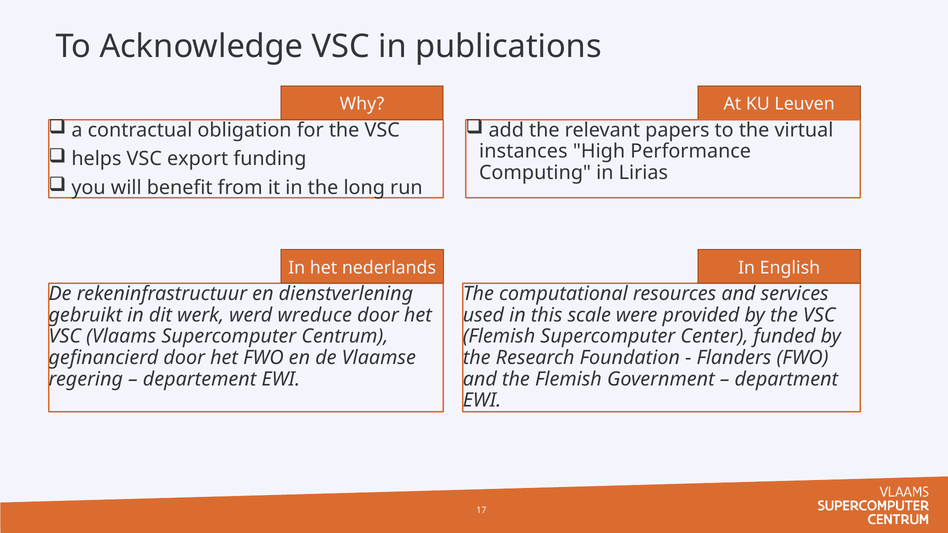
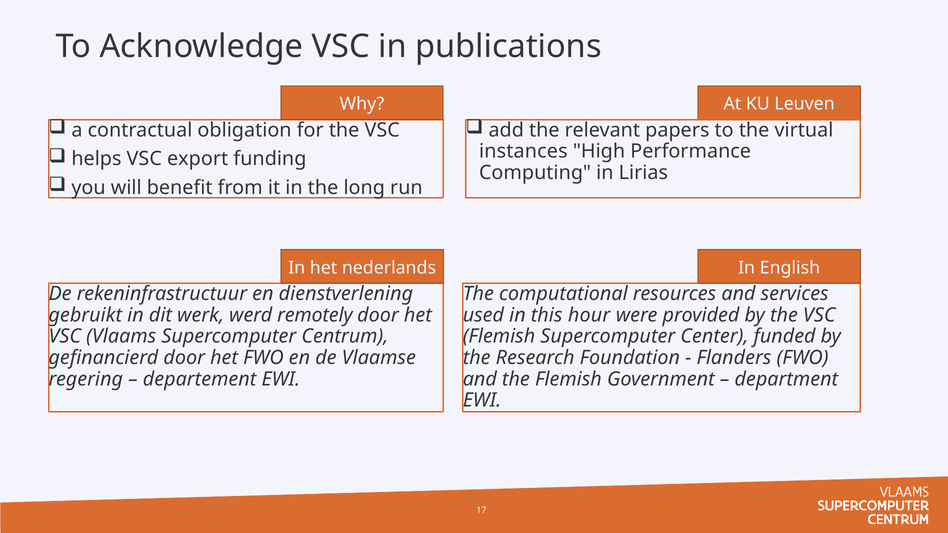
wreduce: wreduce -> remotely (315, 315)
scale: scale -> hour (589, 315)
